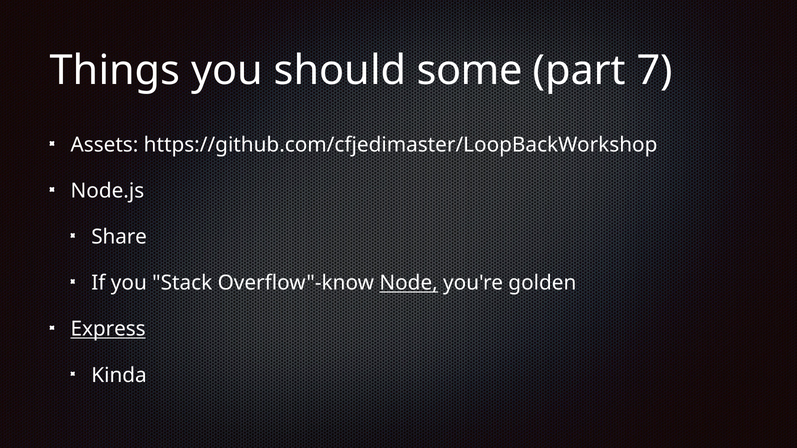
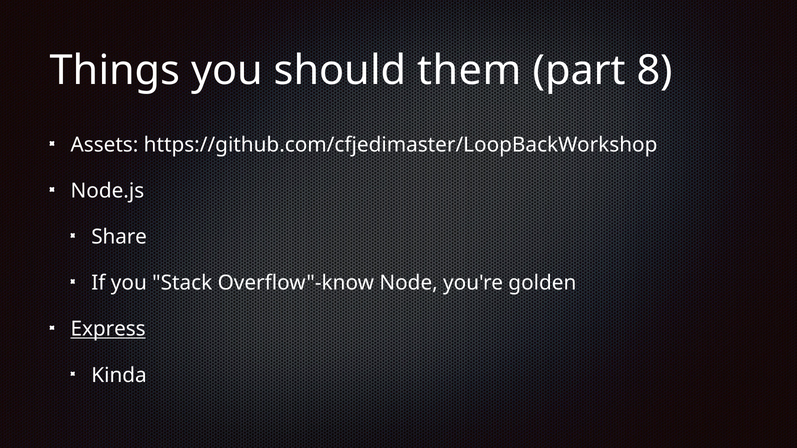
some: some -> them (469, 71)
7: 7 -> 8 (655, 71)
Node underline: present -> none (409, 283)
